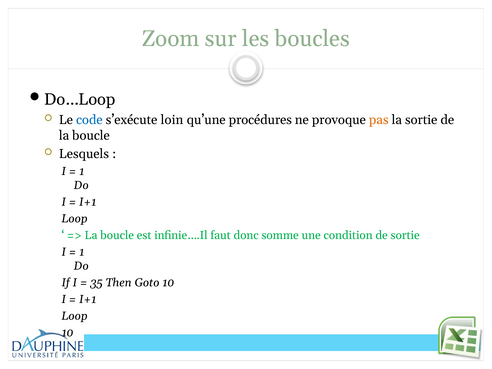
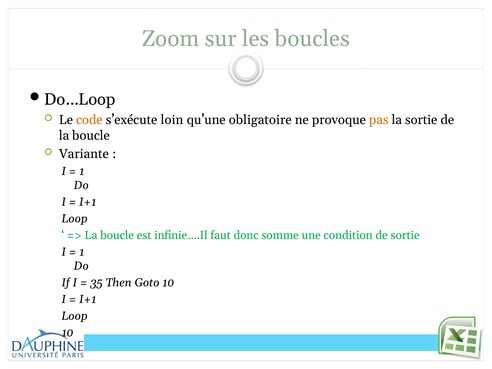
code colour: blue -> orange (89, 120)
procédures: procédures -> obligatoire (260, 120)
Lesquels: Lesquels -> Variante (84, 154)
